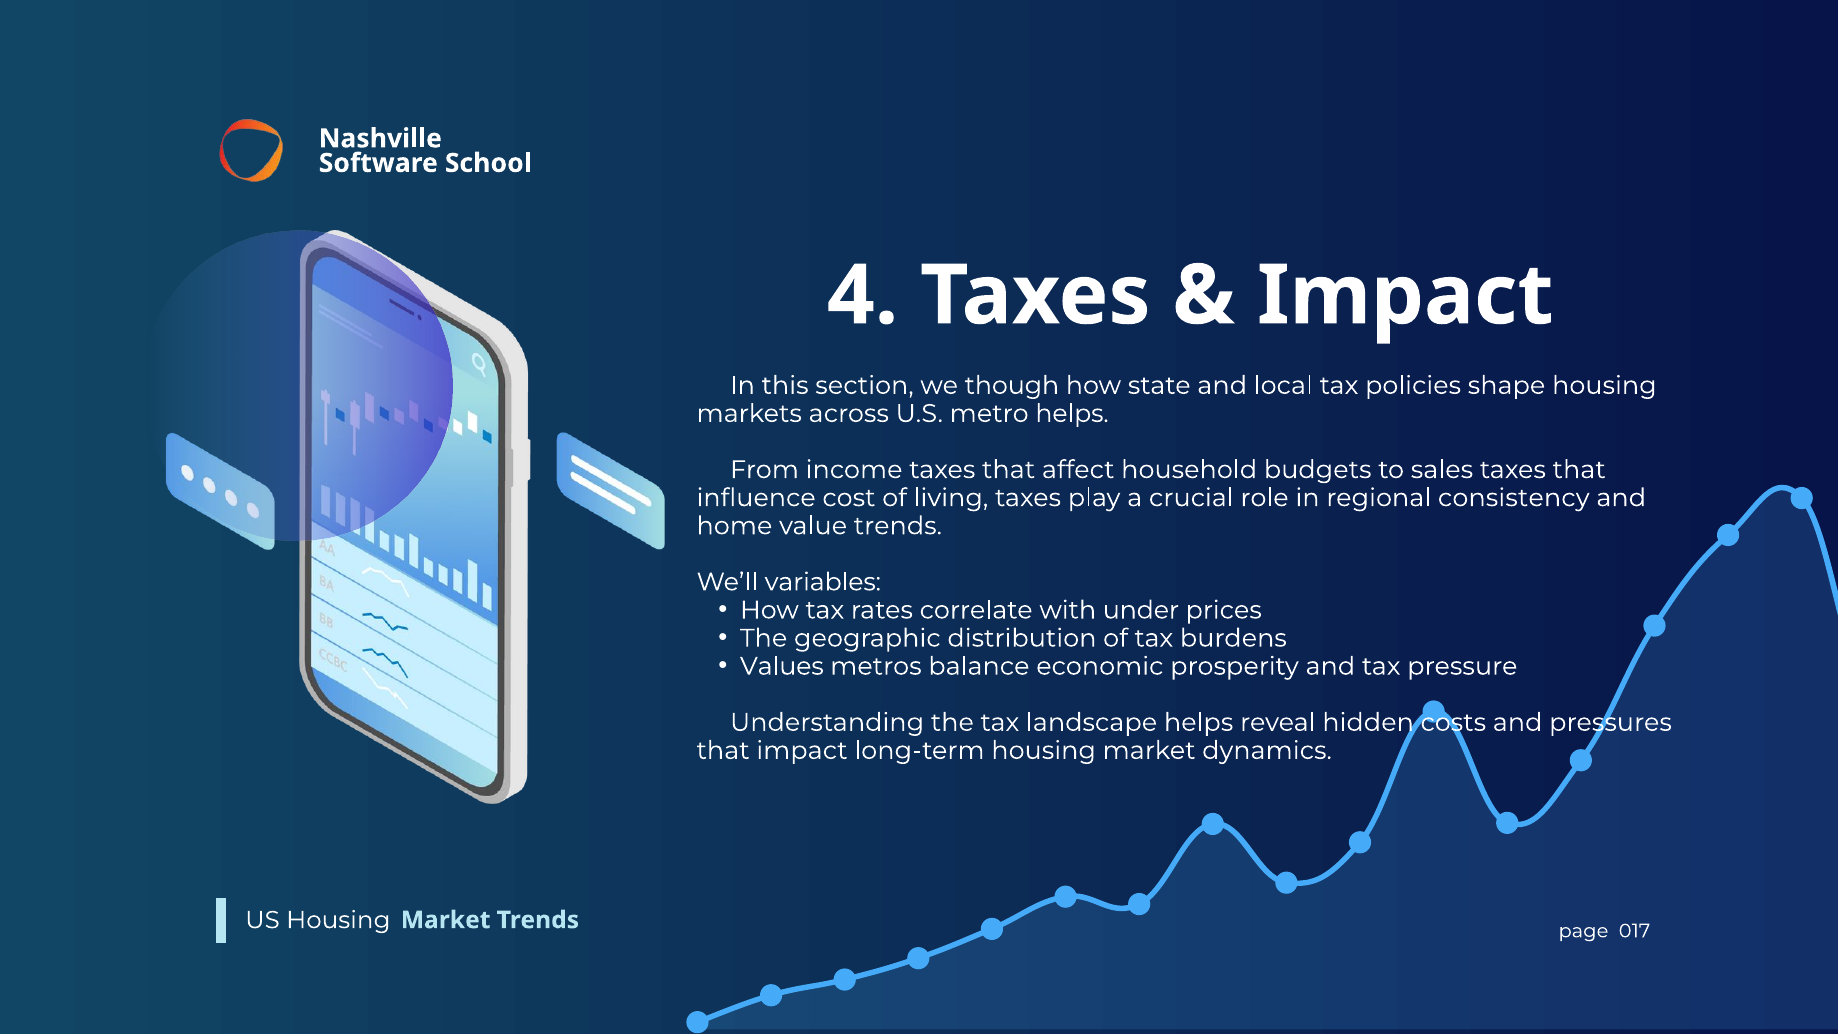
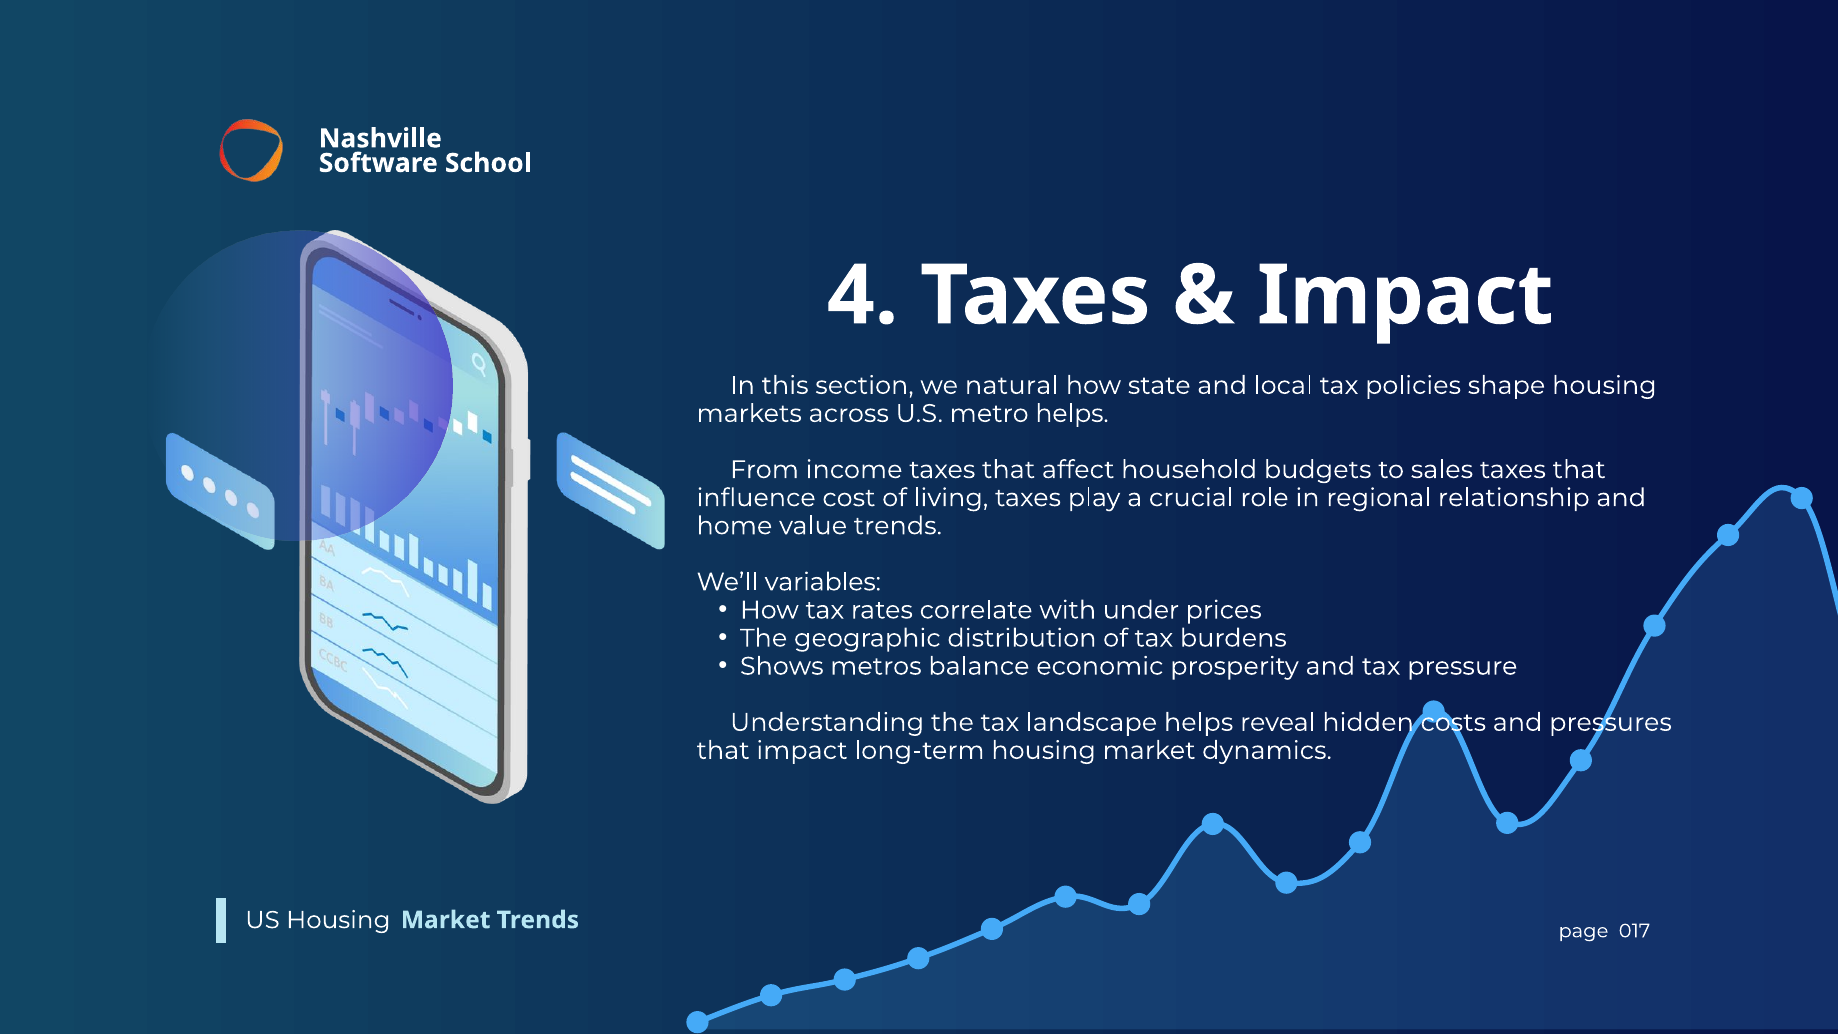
though: though -> natural (1012, 385)
consistency: consistency -> relationship (1514, 498)
Values: Values -> Shows (782, 666)
